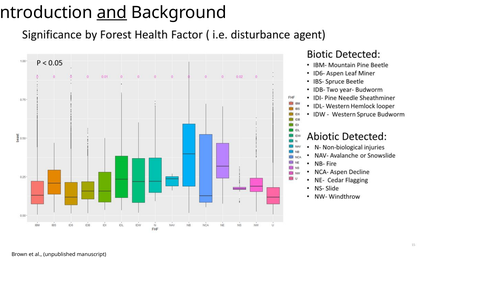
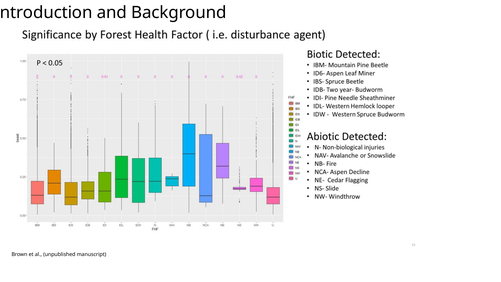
and underline: present -> none (112, 13)
